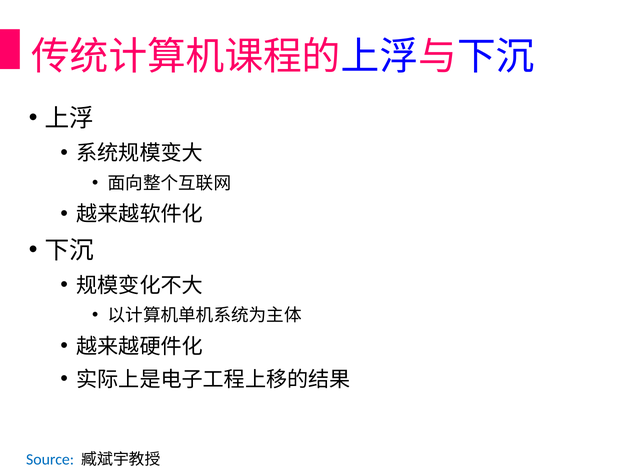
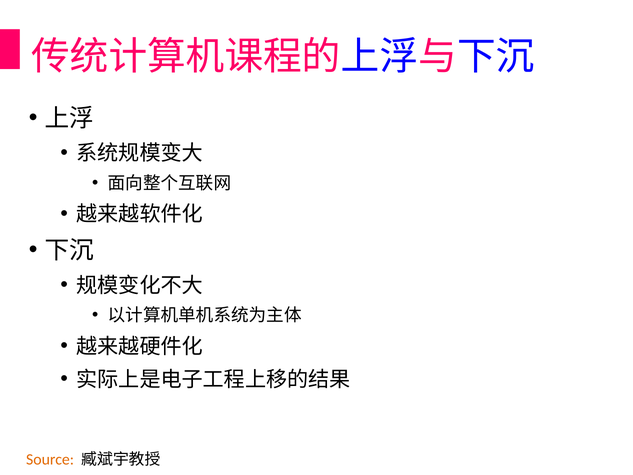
Source colour: blue -> orange (50, 459)
